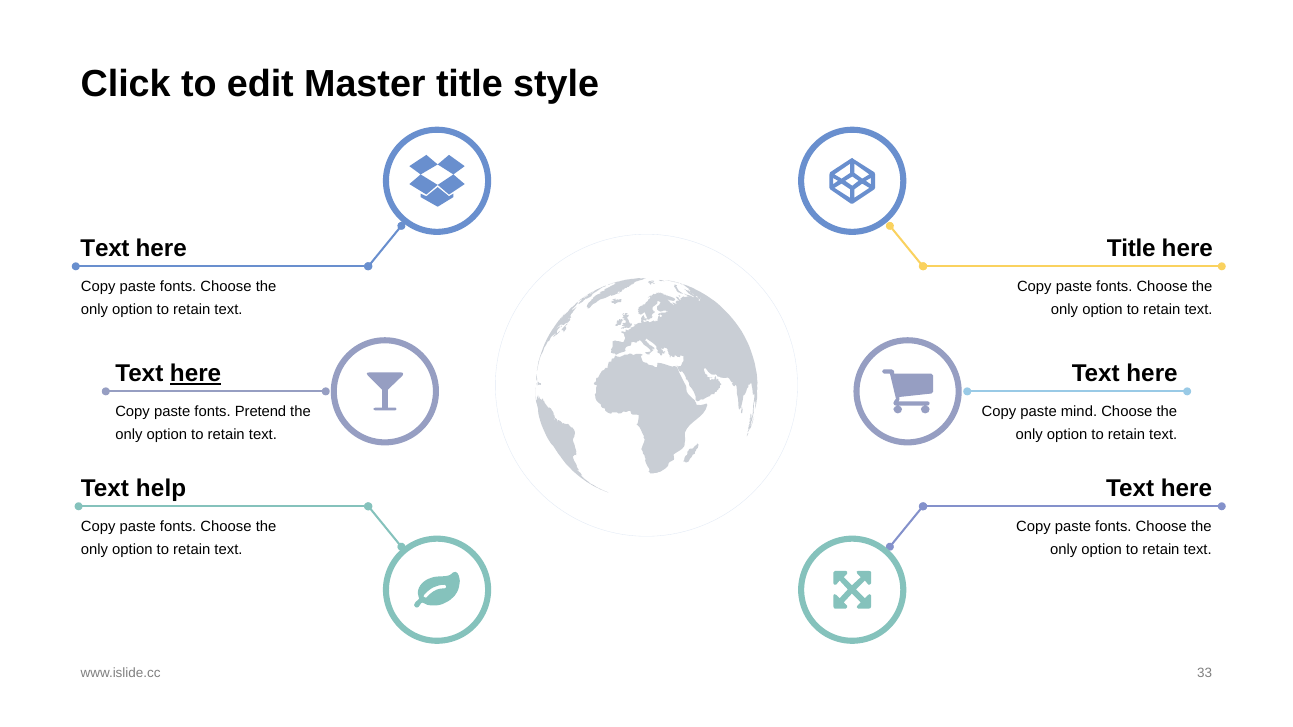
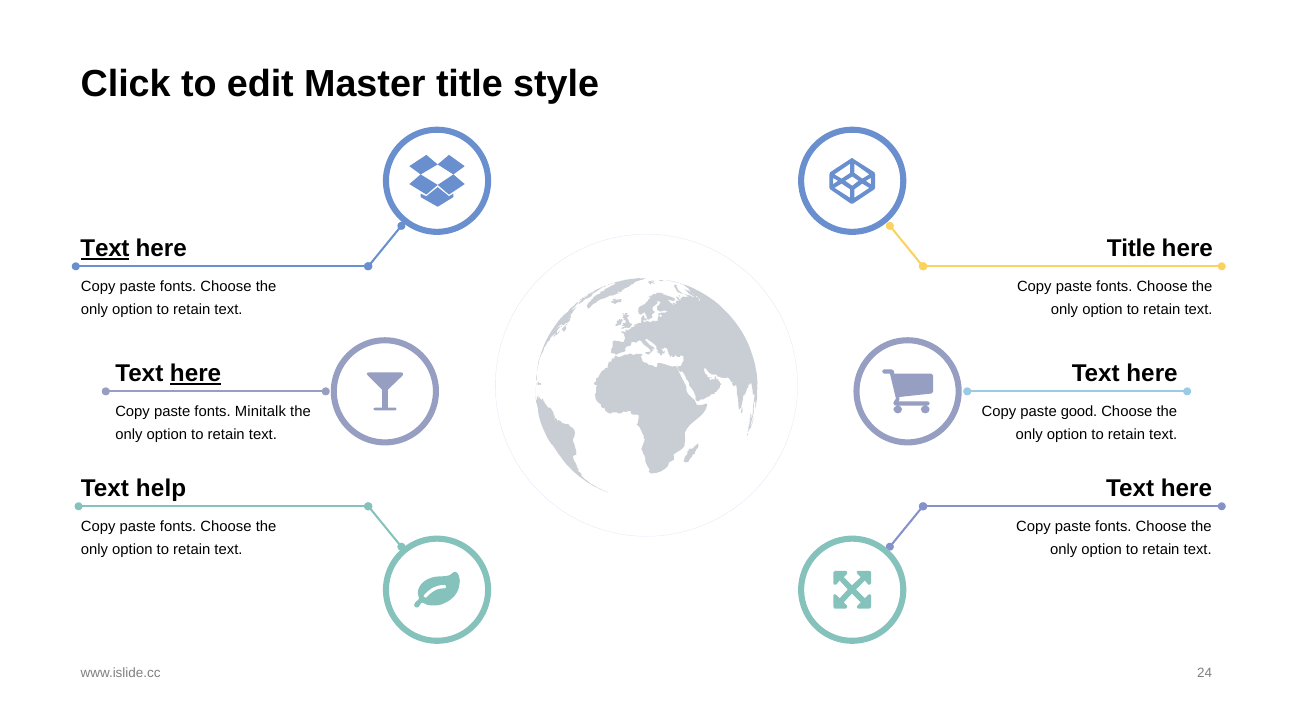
Text underline: none -> present (105, 249)
Pretend: Pretend -> Minitalk (260, 412)
mind: mind -> good (1079, 412)
33: 33 -> 24 (1205, 673)
